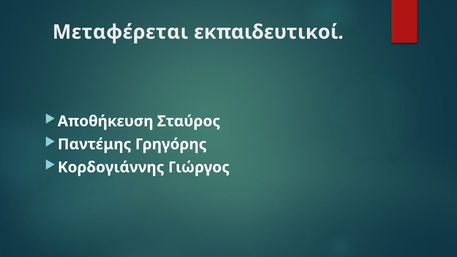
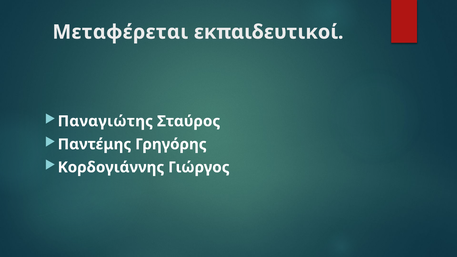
Αποθήκευση: Αποθήκευση -> Παναγιώτης (105, 121)
